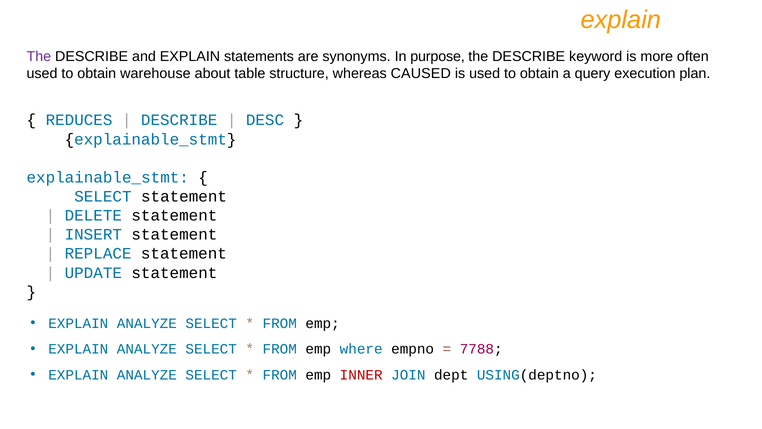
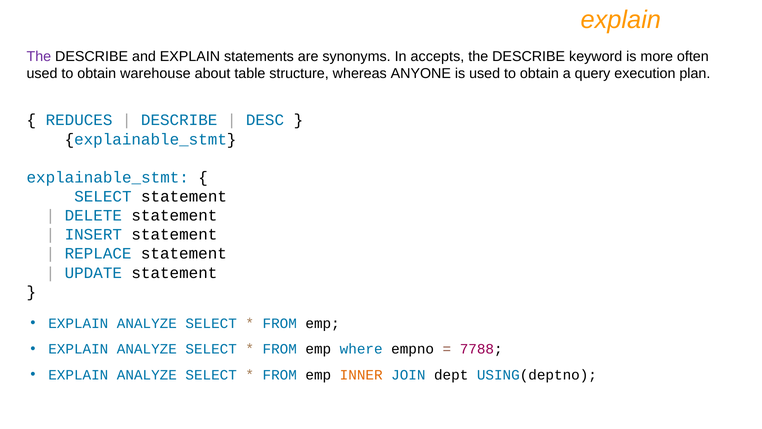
purpose: purpose -> accepts (437, 56)
CAUSED: CAUSED -> ANYONE (421, 73)
INNER colour: red -> orange (361, 374)
